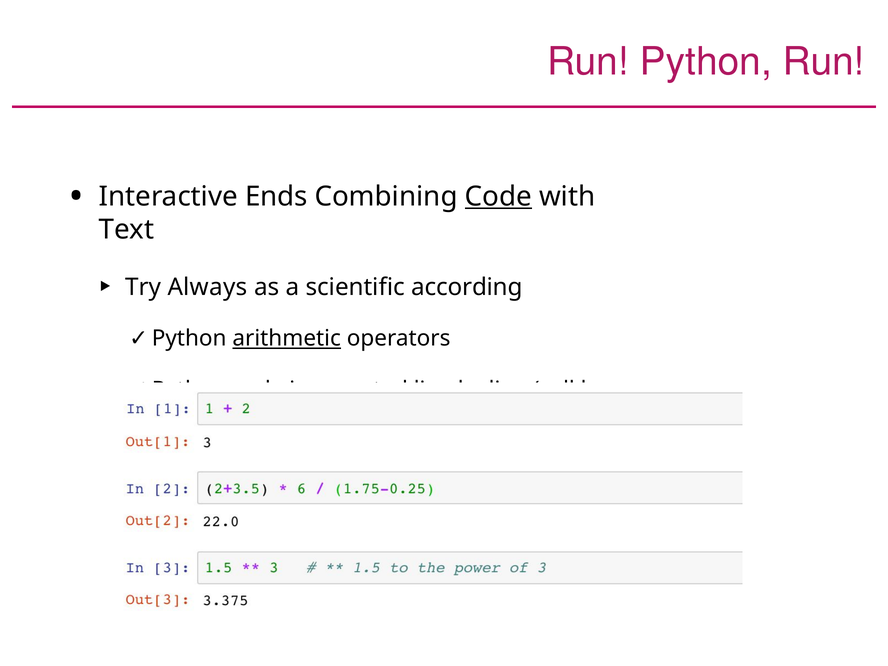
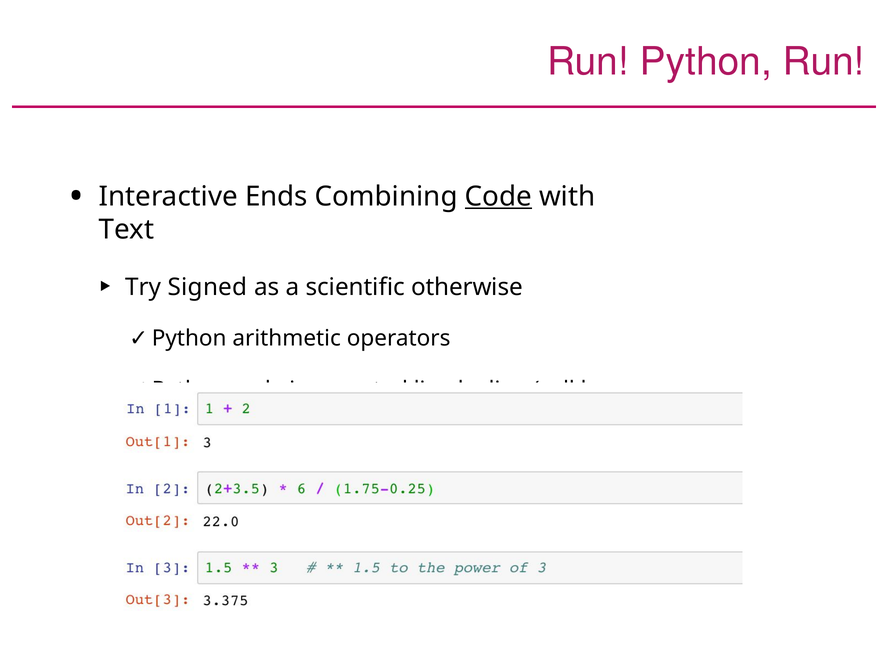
Always: Always -> Signed (208, 287)
according: according -> otherwise (467, 287)
arithmetic underline: present -> none (287, 339)
